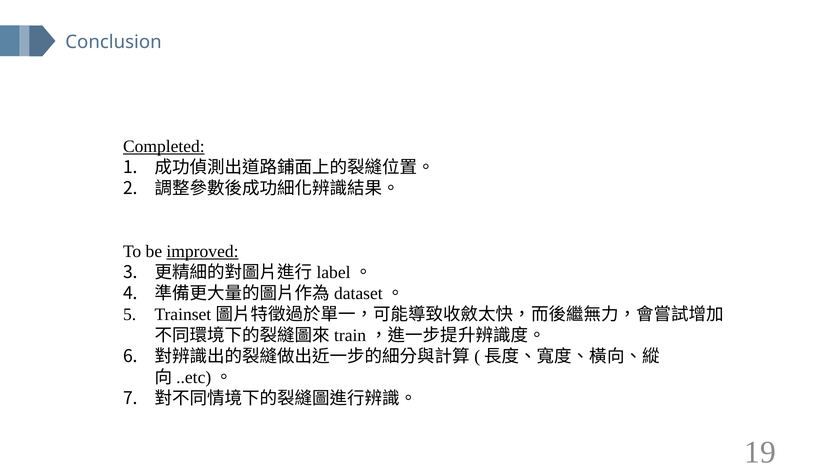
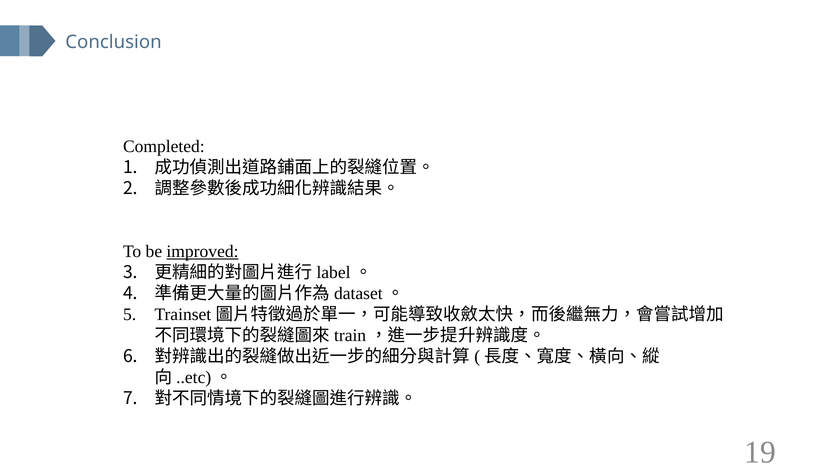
Completed underline: present -> none (164, 147)
